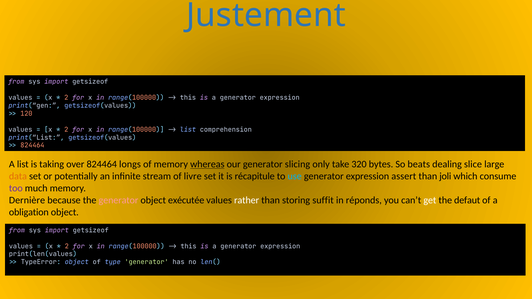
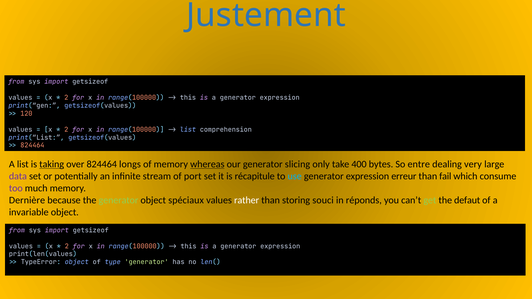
taking underline: none -> present (52, 164)
320: 320 -> 400 (359, 164)
beats: beats -> entre (419, 164)
slice: slice -> very (473, 164)
data colour: orange -> purple (18, 176)
livre: livre -> port (193, 176)
assert: assert -> erreur (404, 176)
joli: joli -> fail (445, 176)
generator colour: pink -> light green (118, 200)
exécutée: exécutée -> spéciaux (186, 200)
suffit: suffit -> souci (323, 200)
get colour: white -> light green (430, 200)
obligation: obligation -> invariable (29, 212)
